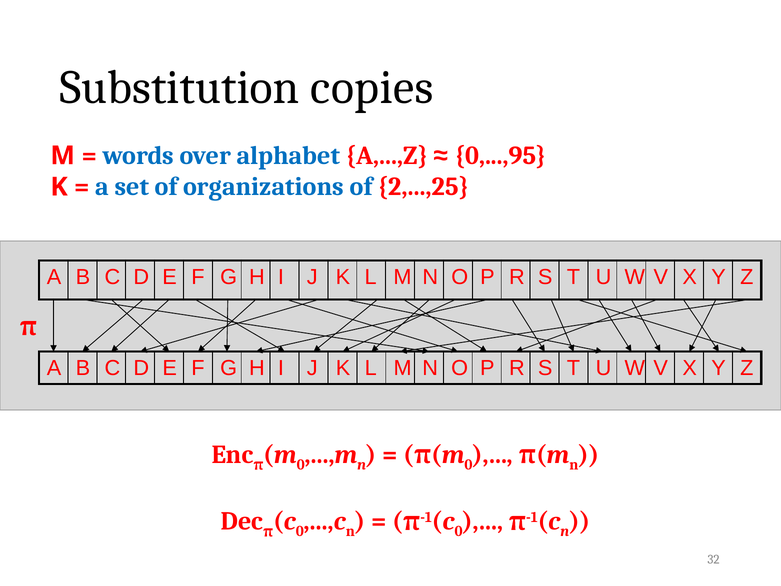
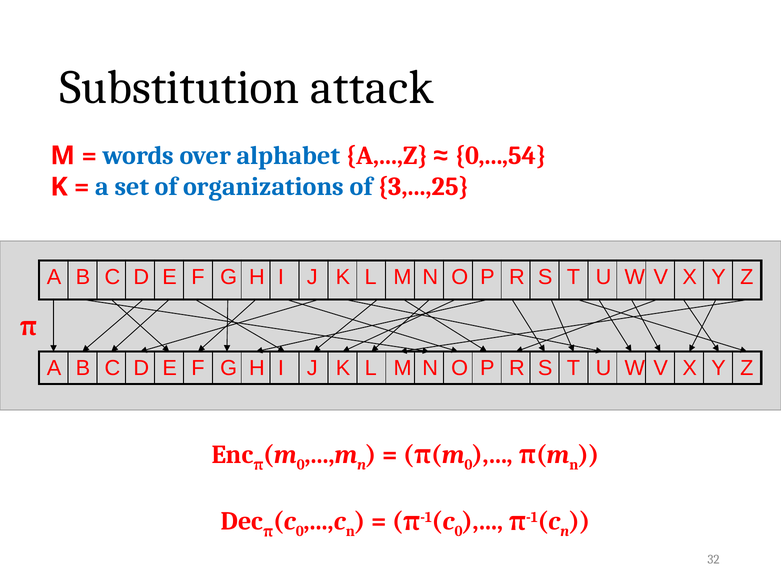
copies: copies -> attack (372, 88)
0,...,95: 0,...,95 -> 0,...,54 (501, 156)
2,...,25: 2,...,25 -> 3,...,25 (424, 187)
